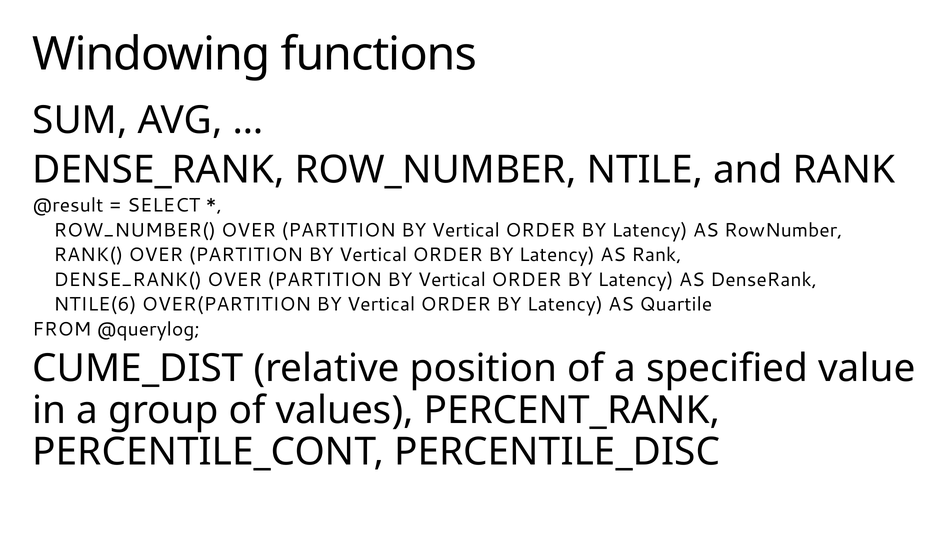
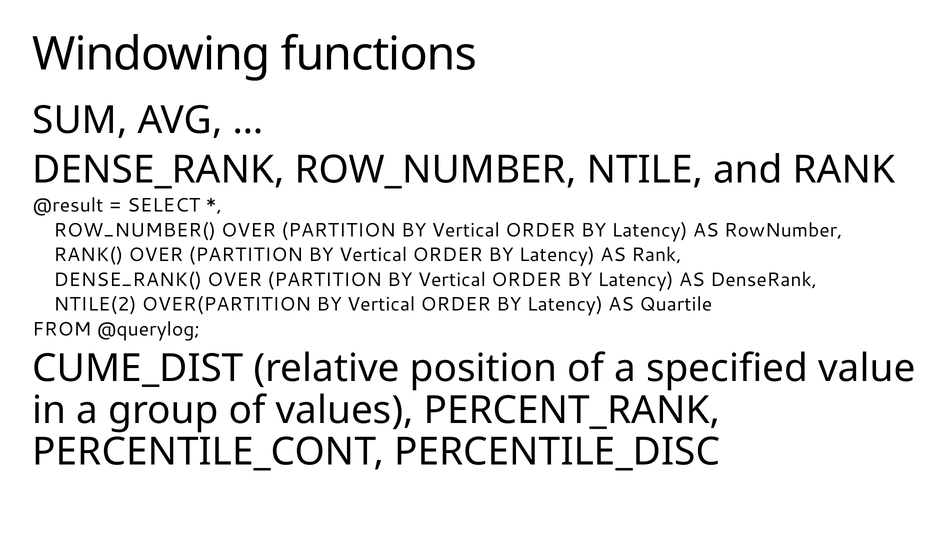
NTILE(6: NTILE(6 -> NTILE(2 (95, 305)
